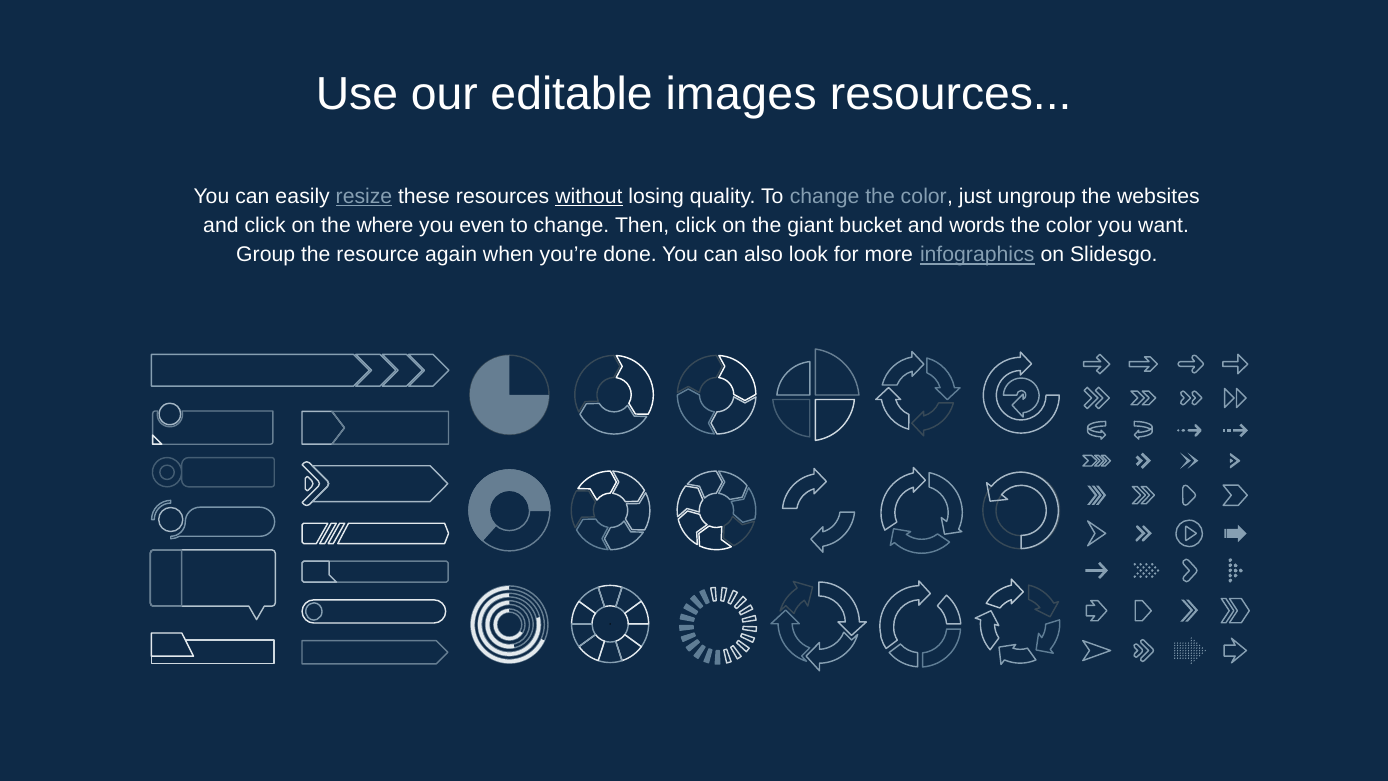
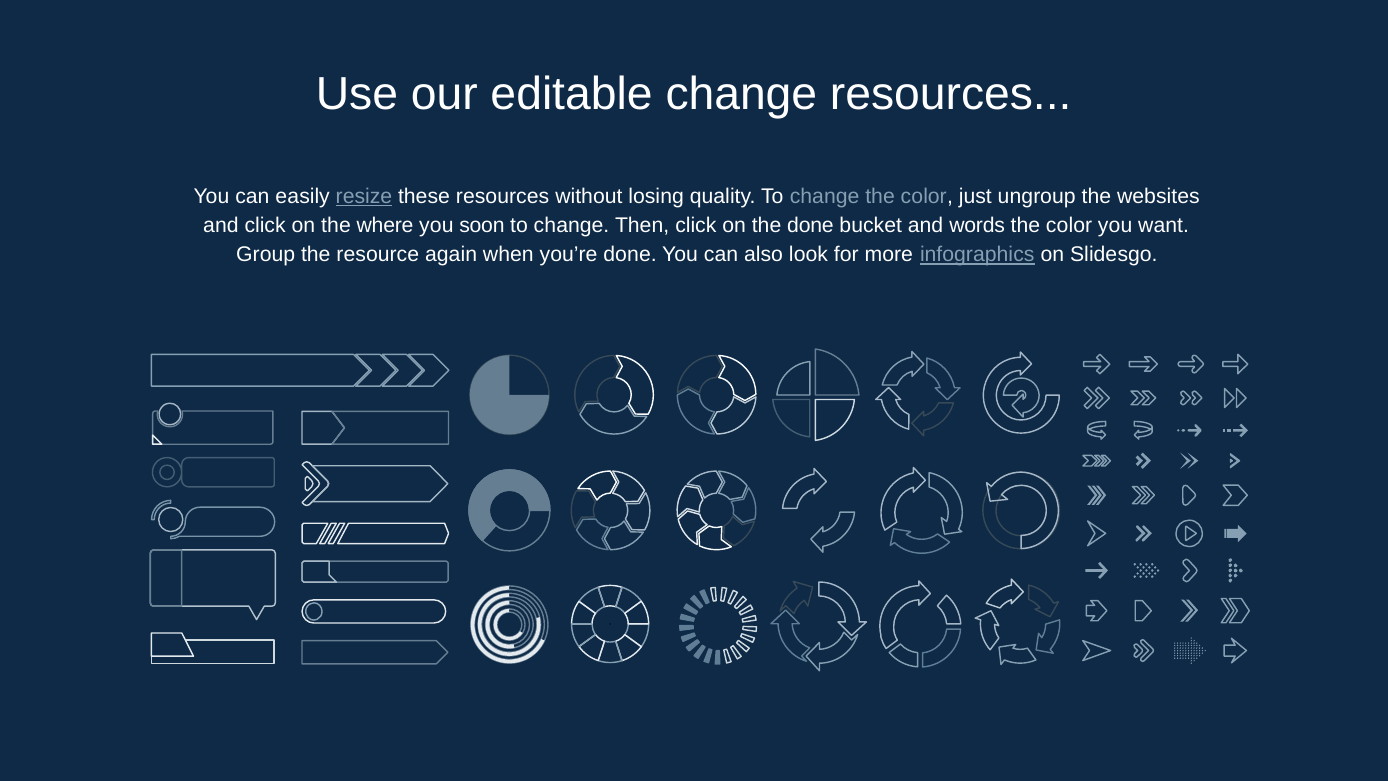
editable images: images -> change (741, 94)
without underline: present -> none (589, 196)
even: even -> soon (482, 225)
the giant: giant -> done (810, 225)
